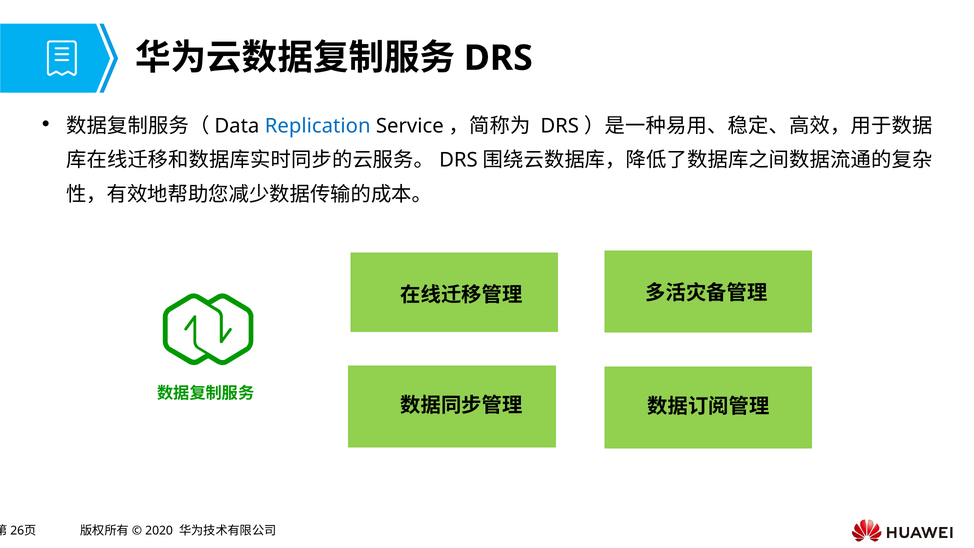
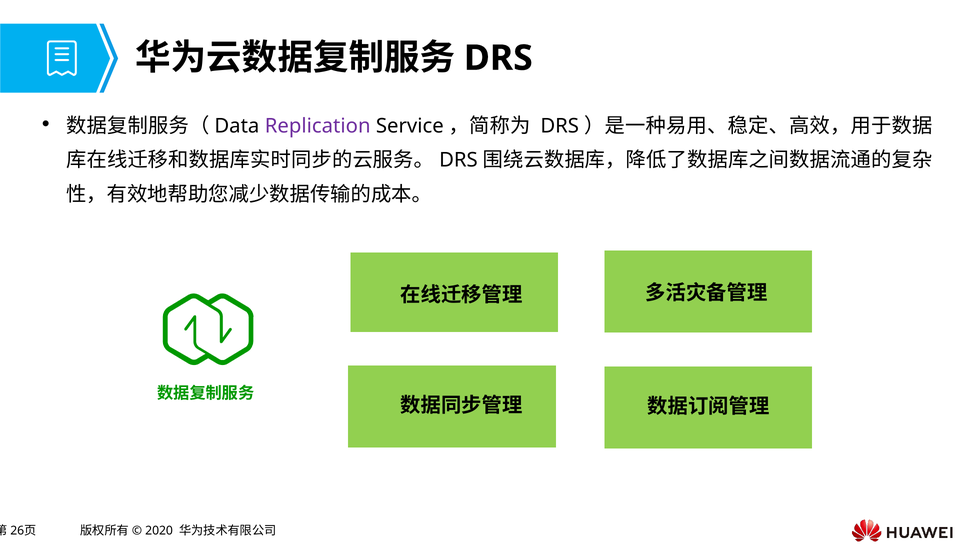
Replication colour: blue -> purple (318, 126)
